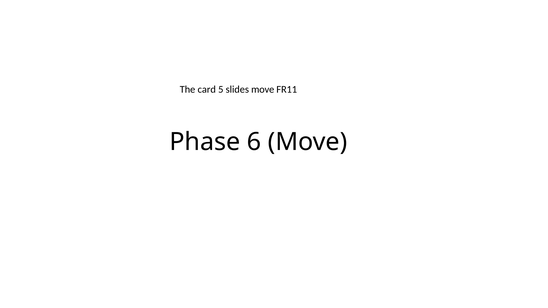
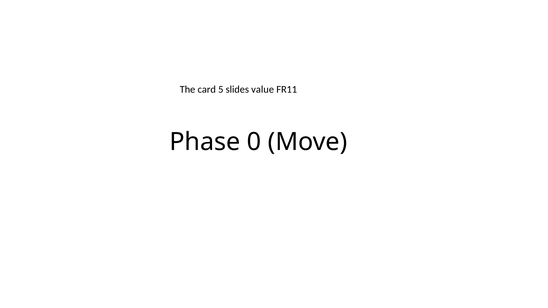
slides move: move -> value (263, 90)
6: 6 -> 0 (254, 142)
